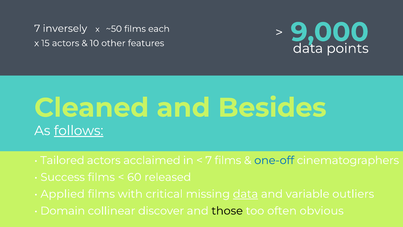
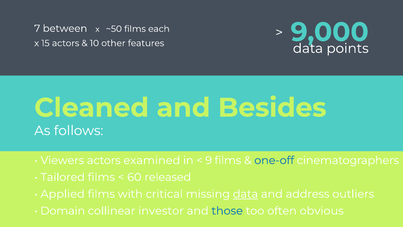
inversely: inversely -> between (65, 28)
follows underline: present -> none (79, 130)
Tailored: Tailored -> Viewers (62, 160)
acclaimed: acclaimed -> examined (152, 160)
7: 7 -> 9 (209, 160)
Success: Success -> Tailored (63, 177)
variable: variable -> address (308, 194)
discover: discover -> investor (161, 211)
those colour: black -> blue (227, 211)
